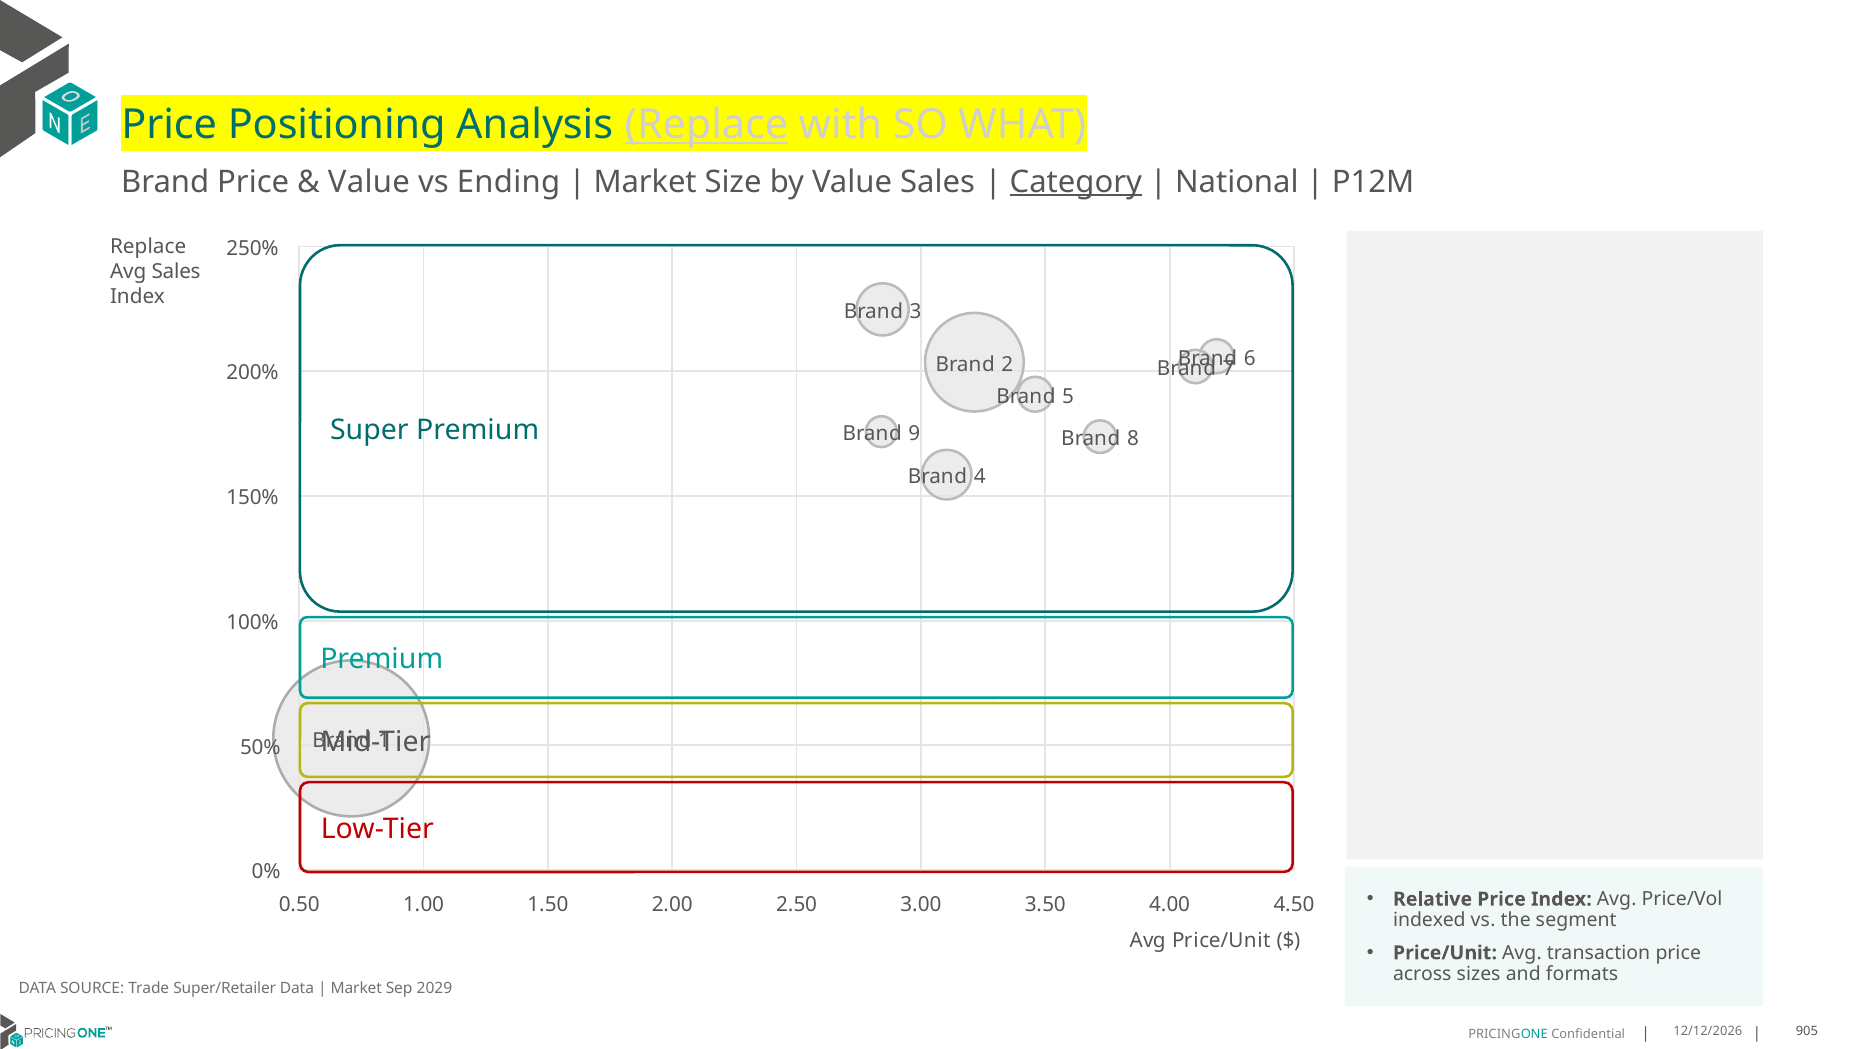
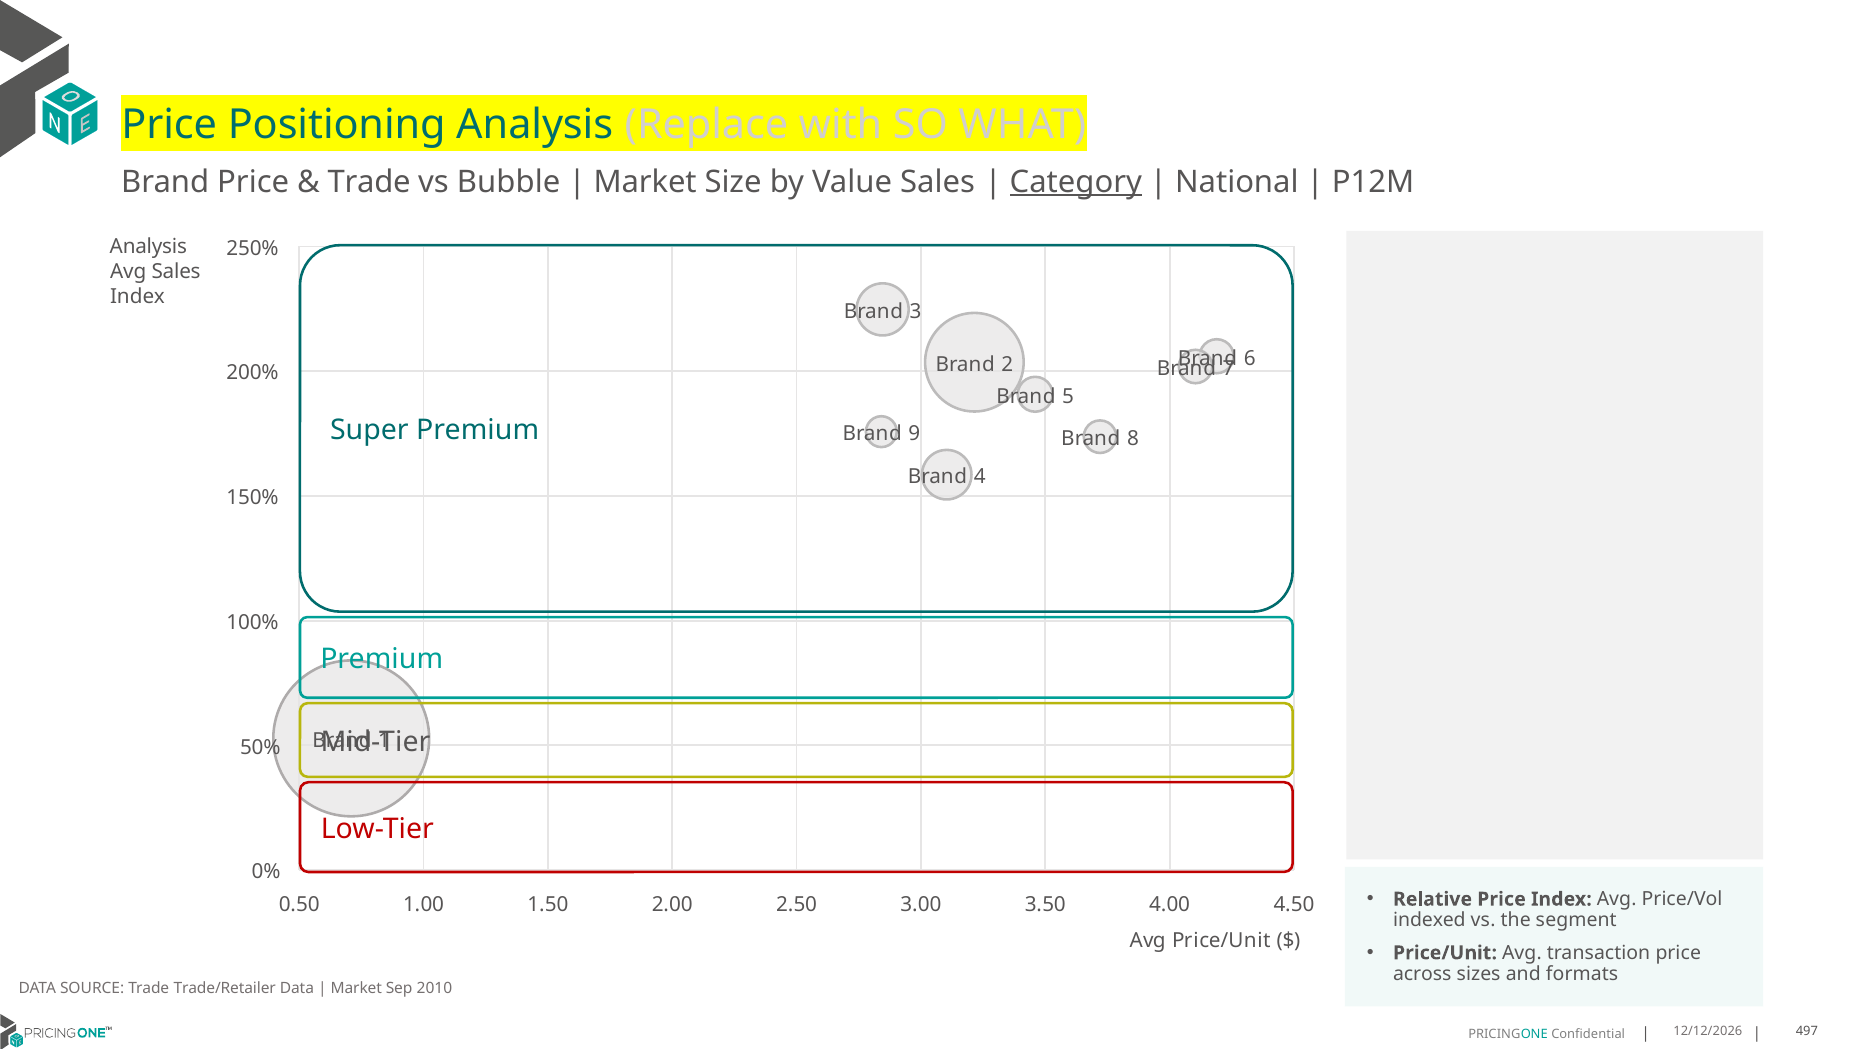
Replace underline: present -> none (706, 125)
Value: Value -> Trade (369, 182)
Ending: Ending -> Bubble (509, 182)
Replace: Replace -> Analysis (148, 246)
Super/Retailer: Super/Retailer -> Trade/Retailer (225, 988)
2029: 2029 -> 2010 (434, 988)
905: 905 -> 497 (1807, 1031)
